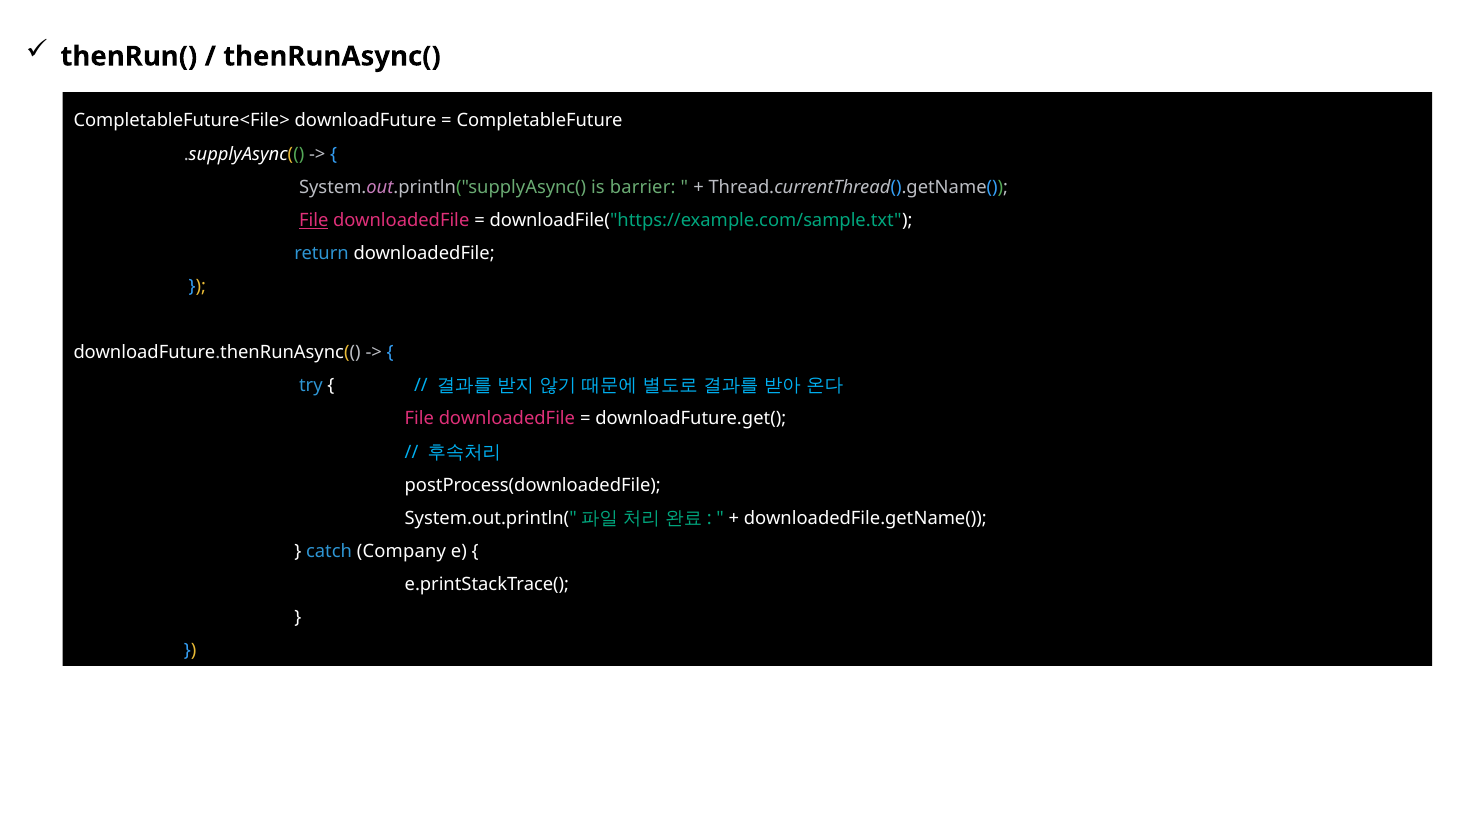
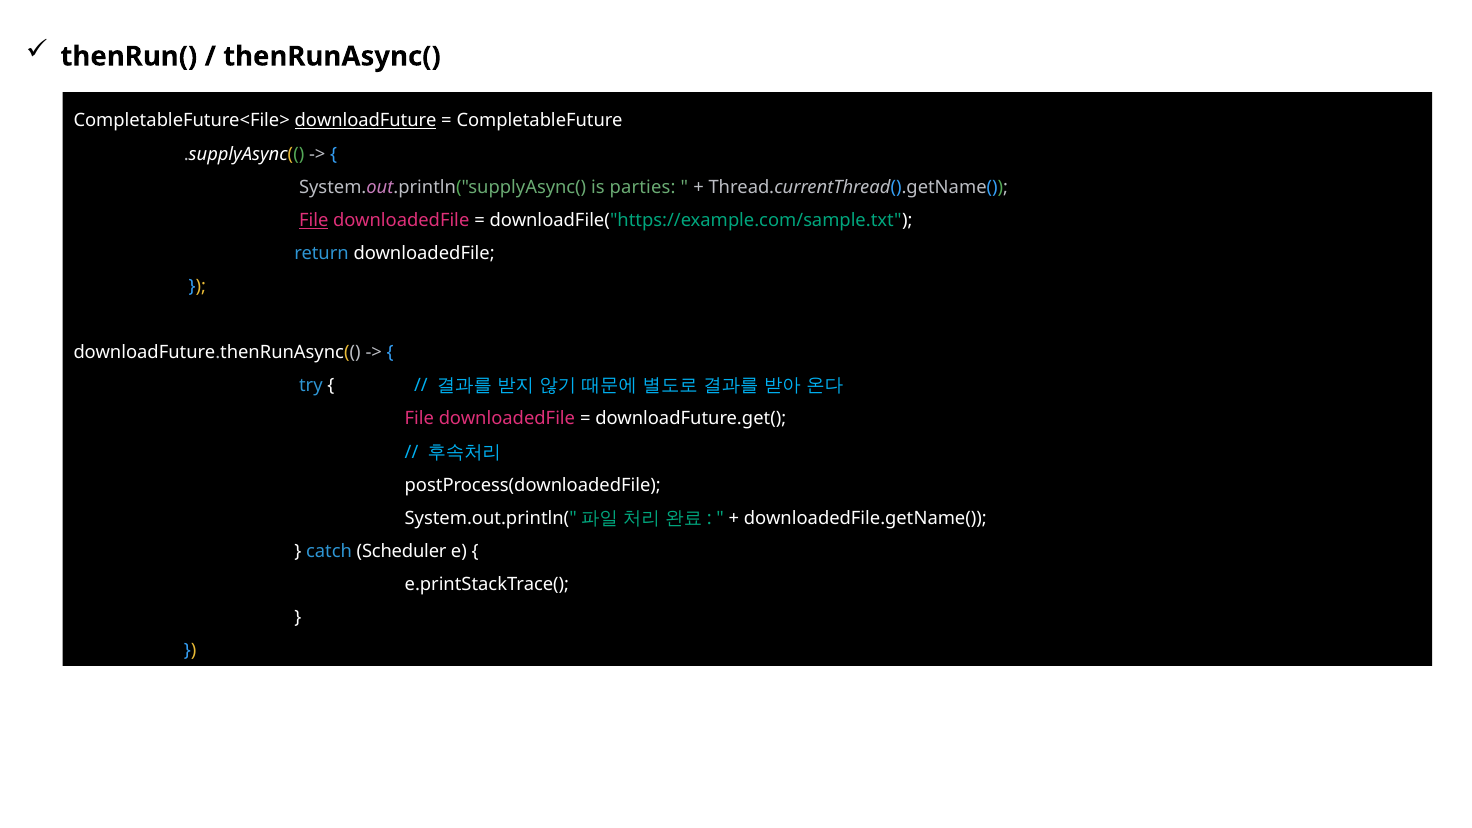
downloadFuture underline: none -> present (366, 121)
barrier: barrier -> parties (643, 187)
Company: Company -> Scheduler (402, 551)
